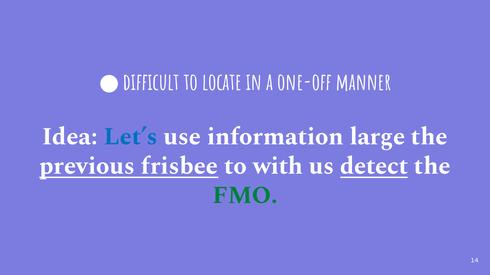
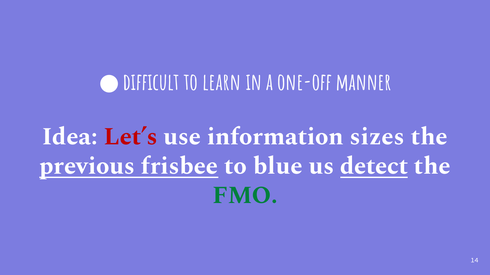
locate: locate -> learn (222, 83)
Let’s colour: blue -> red (131, 137)
large: large -> sizes (377, 137)
with: with -> blue (278, 166)
